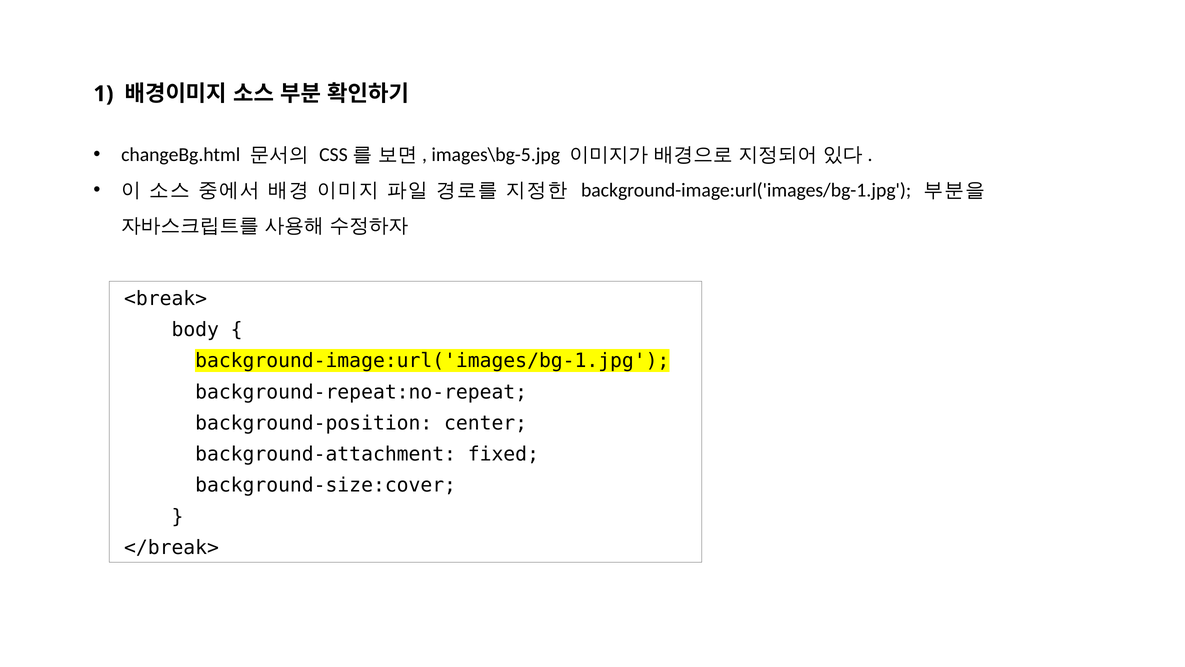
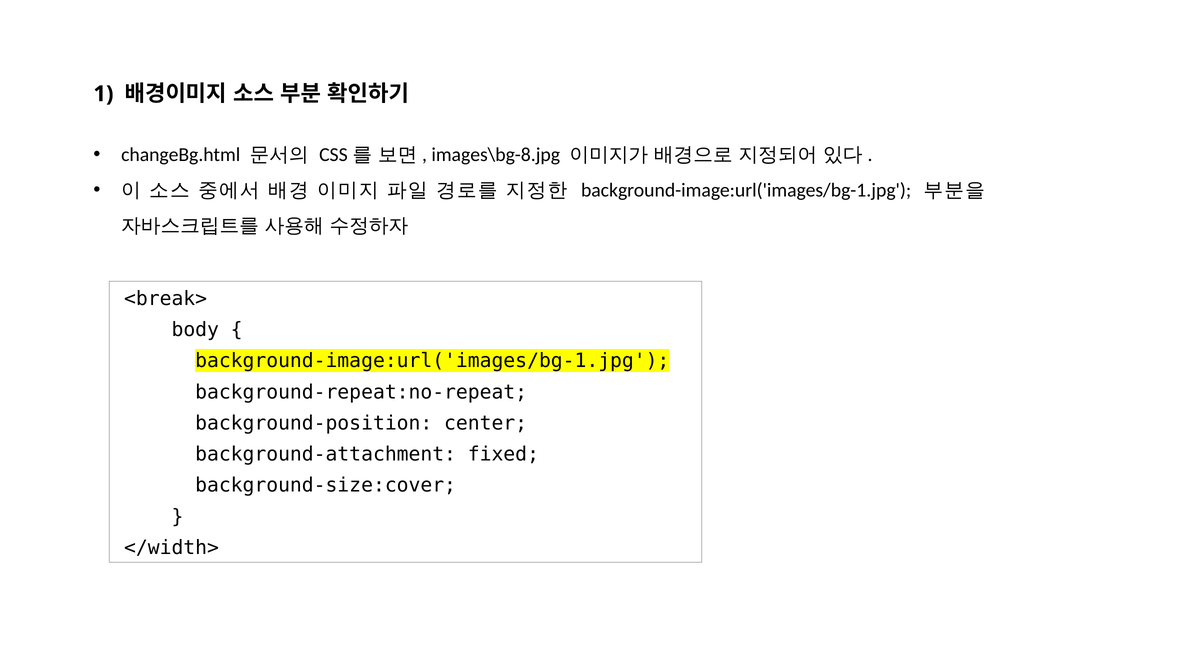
images\bg-5.jpg: images\bg-5.jpg -> images\bg-8.jpg (496, 155)
</break>: </break> -> </width> (172, 547)
